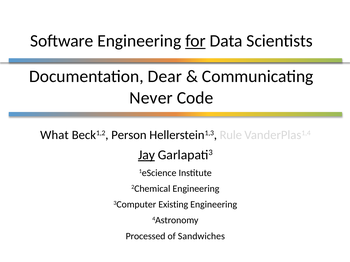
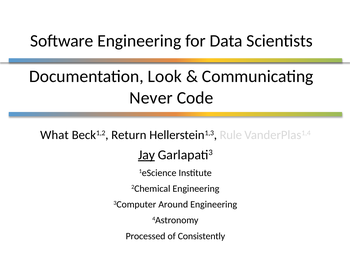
for underline: present -> none (195, 41)
Dear: Dear -> Look (165, 77)
Person: Person -> Return (129, 135)
Existing: Existing -> Around (173, 205)
Sandwiches: Sandwiches -> Consistently (201, 236)
